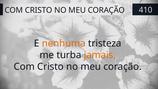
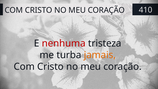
nenhuma colour: orange -> red (64, 43)
